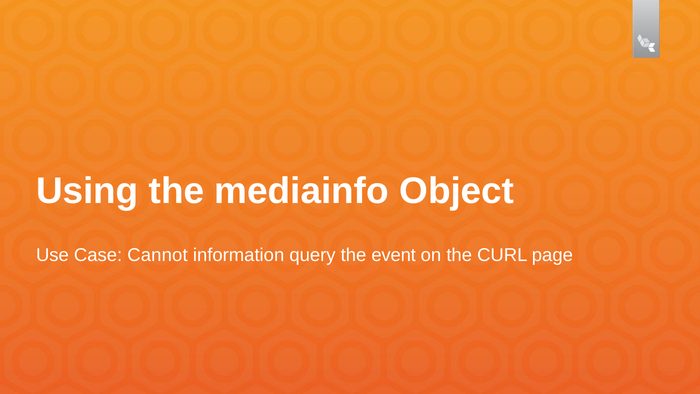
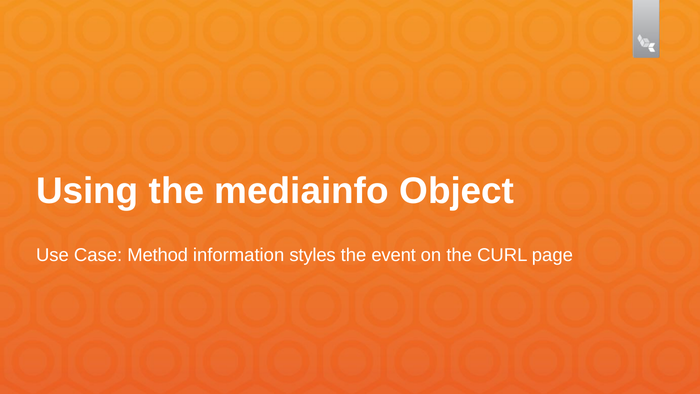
Cannot: Cannot -> Method (158, 255)
query: query -> styles (313, 255)
